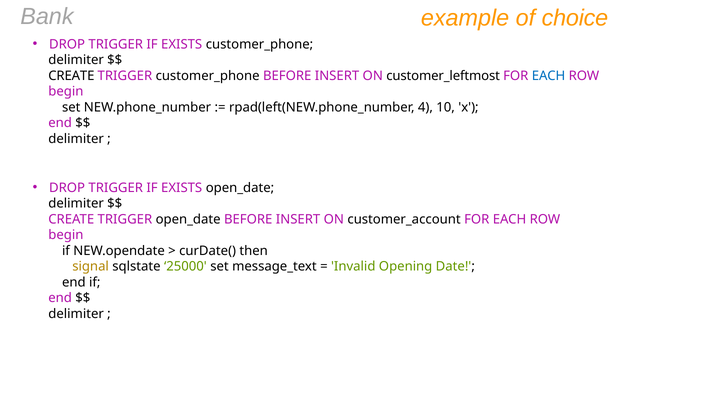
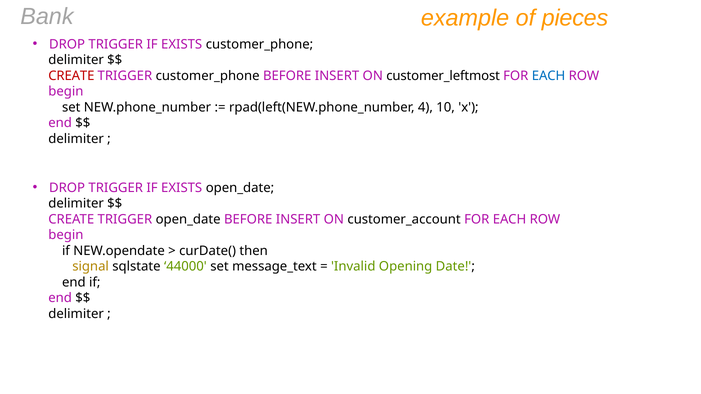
choice: choice -> pieces (575, 18)
CREATE colour: black -> red (71, 76)
25000: 25000 -> 44000 (185, 267)
